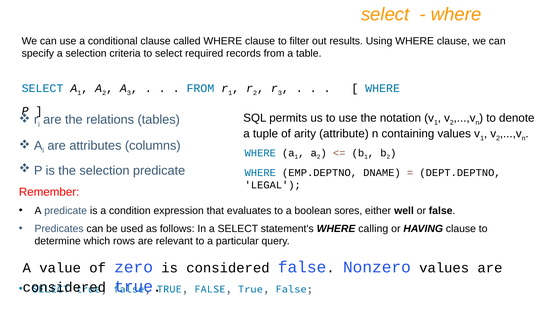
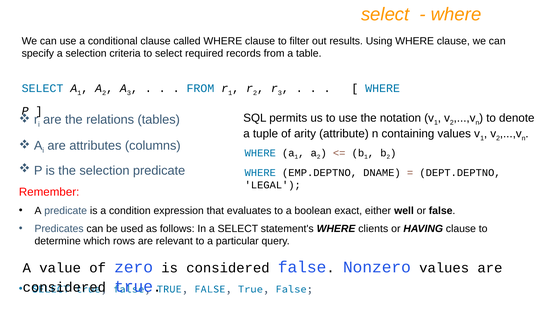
sores: sores -> exact (348, 211)
calling: calling -> clients (373, 229)
